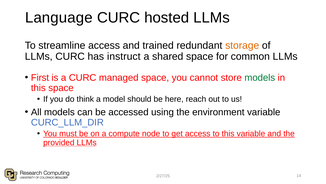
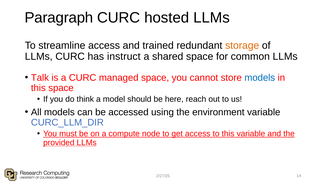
Language: Language -> Paragraph (59, 18)
First: First -> Talk (40, 77)
models colour: green -> blue (260, 77)
